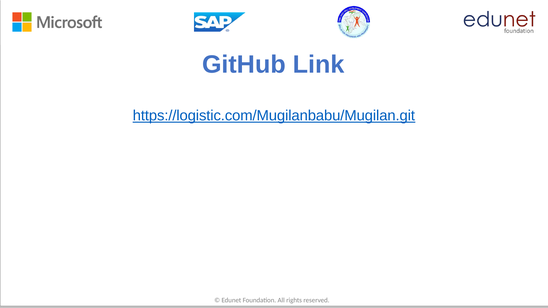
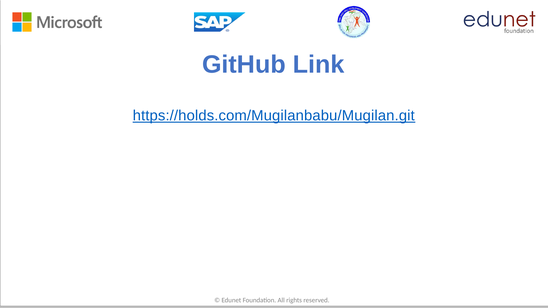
https://logistic.com/Mugilanbabu/Mugilan.git: https://logistic.com/Mugilanbabu/Mugilan.git -> https://holds.com/Mugilanbabu/Mugilan.git (274, 116)
